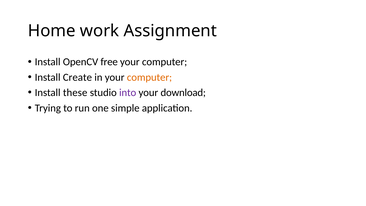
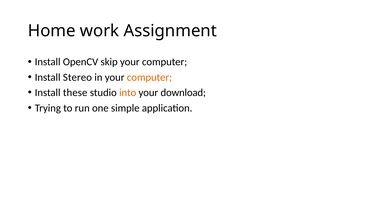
free: free -> skip (109, 62)
Create: Create -> Stereo (77, 77)
into colour: purple -> orange (128, 93)
